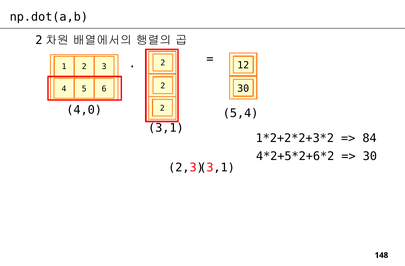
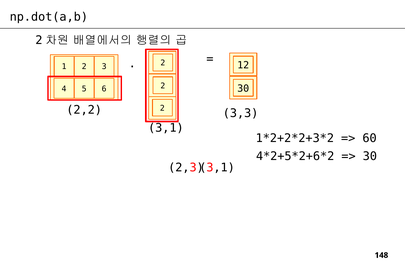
4,0: 4,0 -> 2,2 (84, 110)
5,4: 5,4 -> 3,3 (241, 113)
84: 84 -> 60 (370, 138)
